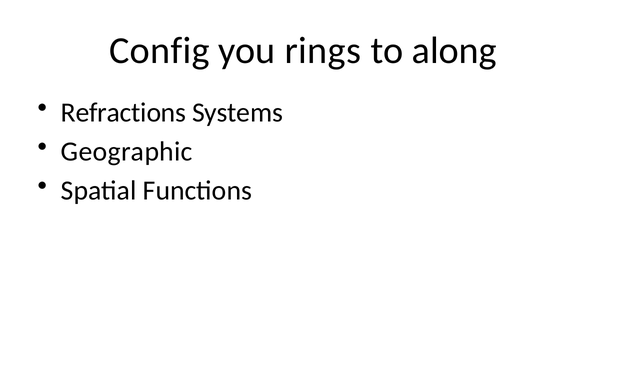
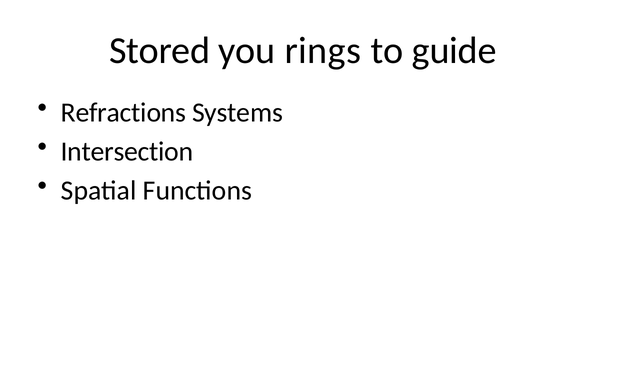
Config: Config -> Stored (160, 51)
along: along -> guide (454, 51)
Geographic: Geographic -> Intersection (127, 152)
